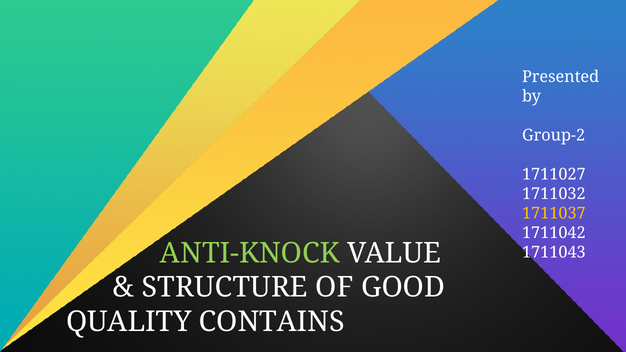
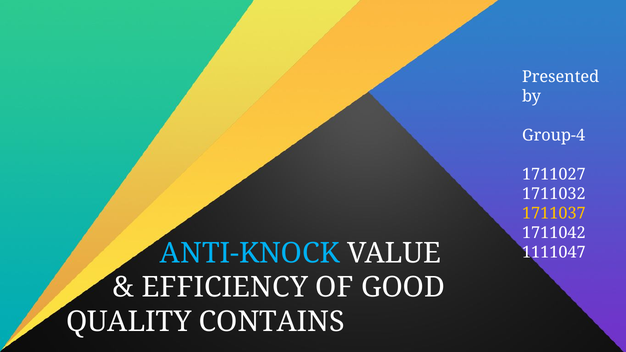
Group-2: Group-2 -> Group-4 (554, 135)
ANTI-KNOCK colour: light green -> light blue (250, 253)
1711043: 1711043 -> 1111047 (554, 253)
STRUCTURE: STRUCTURE -> EFFICIENCY (225, 288)
